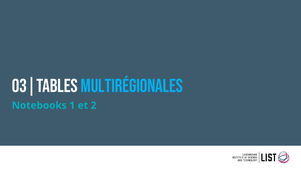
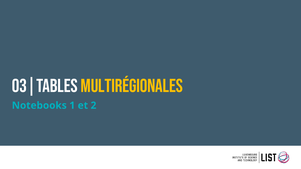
multirégionales colour: light blue -> yellow (132, 86)
